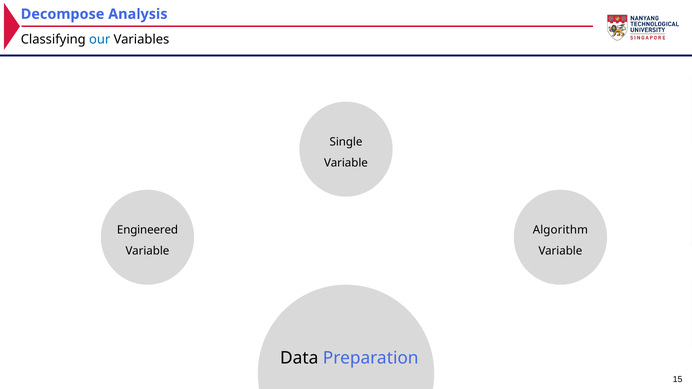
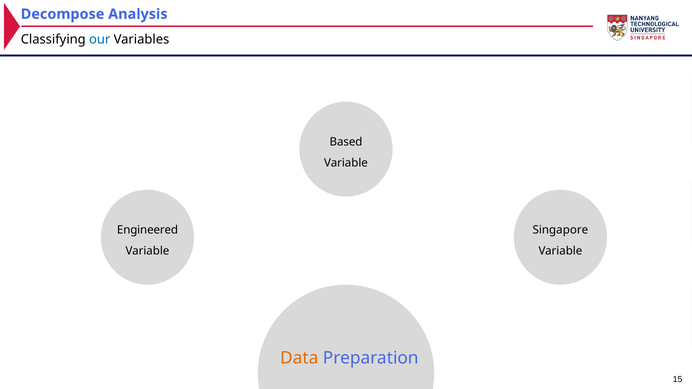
Single: Single -> Based (346, 142)
Algorithm: Algorithm -> Singapore (560, 230)
Data colour: black -> orange (299, 358)
